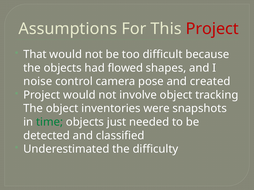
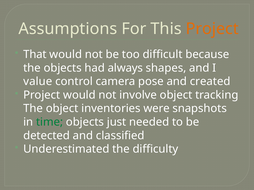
Project colour: red -> orange (212, 29)
flowed: flowed -> always (125, 68)
noise: noise -> value (38, 82)
